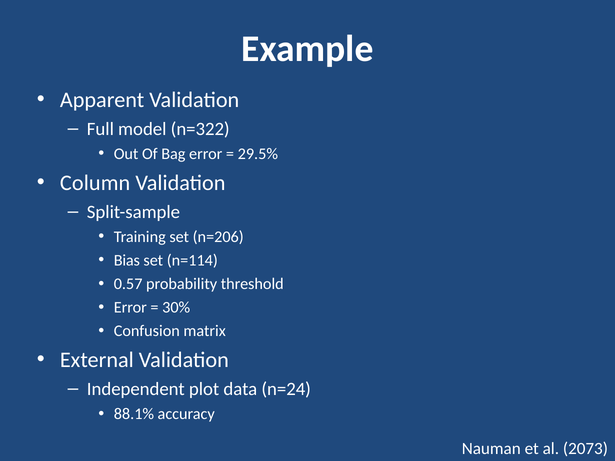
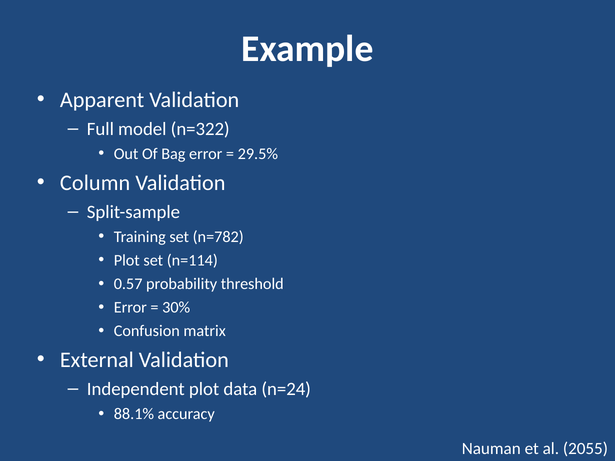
n=206: n=206 -> n=782 (218, 237)
Bias: Bias -> Plot (127, 261)
2073: 2073 -> 2055 (585, 449)
